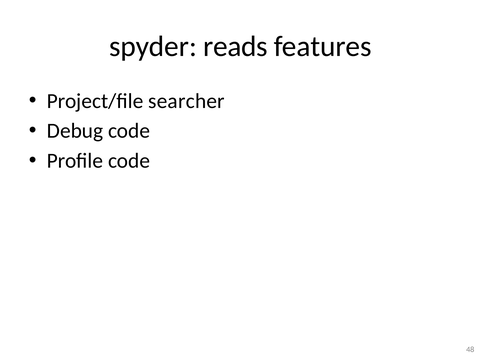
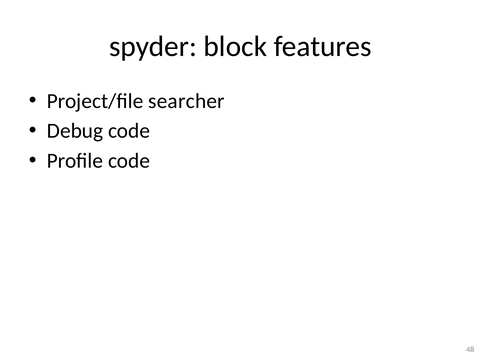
reads: reads -> block (235, 47)
